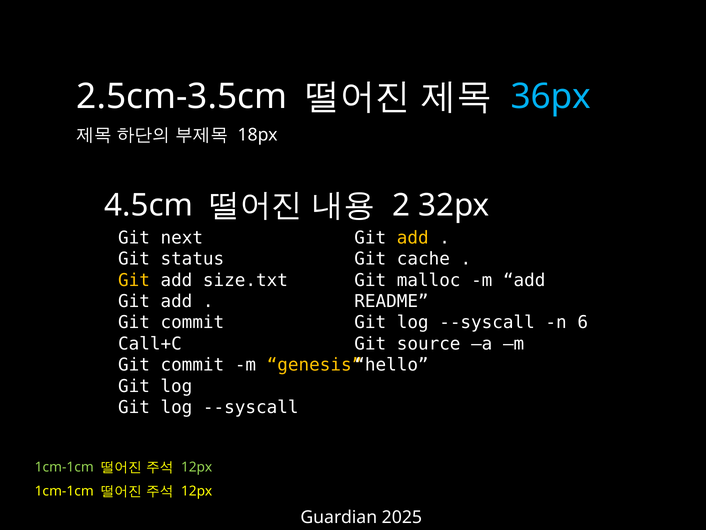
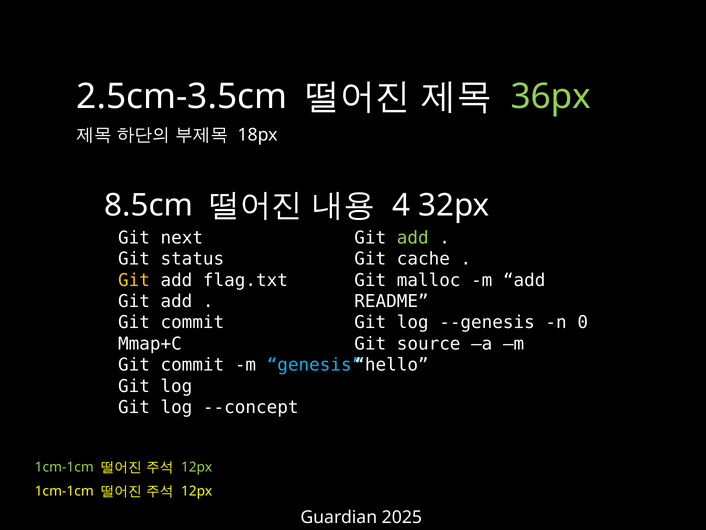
36px colour: light blue -> light green (551, 97)
4.5cm: 4.5cm -> 8.5cm (149, 205)
2: 2 -> 4 (401, 205)
add colour: yellow -> light green (413, 238)
size.txt: size.txt -> flag.txt (245, 280)
--syscall: --syscall -> --genesis (487, 322)
6: 6 -> 0 (583, 322)
Call+C: Call+C -> Mmap+C (150, 344)
genesis colour: yellow -> light blue (315, 365)
--syscall: --syscall -> --concept (251, 407)
